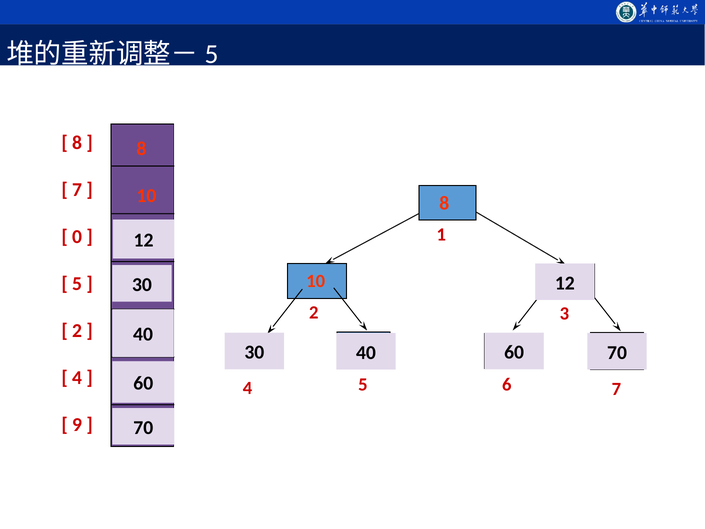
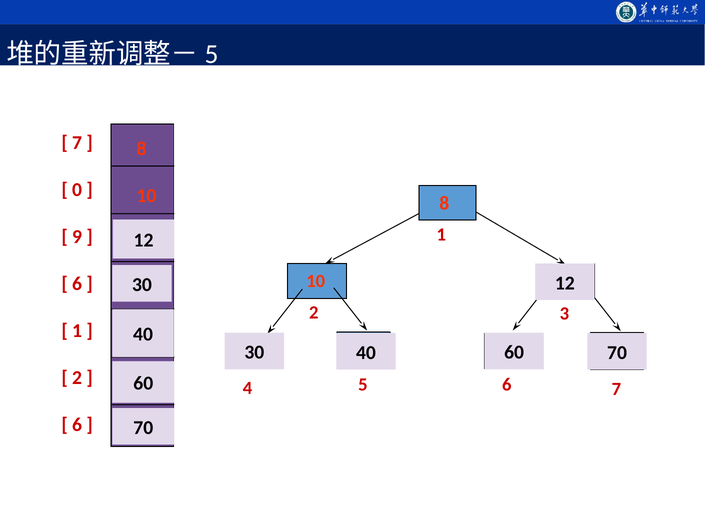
8: 8 -> 7 (77, 143)
7: 7 -> 0 (77, 190)
0: 0 -> 9 (77, 237)
5: 5 -> 6 (77, 284)
2: 2 -> 1 (77, 331)
4: 4 -> 2 (77, 378)
9: 9 -> 6 (77, 425)
